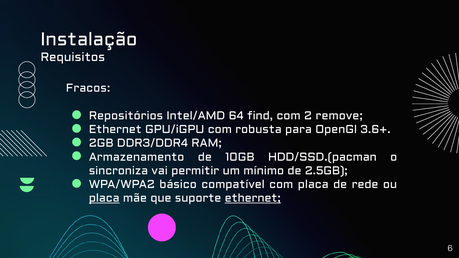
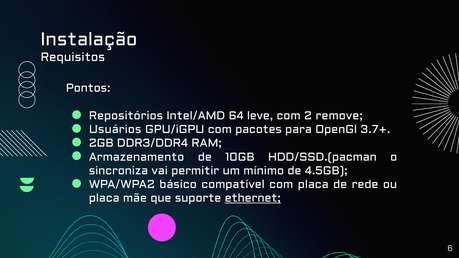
Fracos: Fracos -> Pontos (88, 88)
find: find -> leve (260, 116)
Ethernet: Ethernet -> Usuários (115, 129)
robusta: robusta -> pacotes (259, 129)
3.6+: 3.6+ -> 3.7+ (375, 129)
2.5GB: 2.5GB -> 4.5GB (326, 171)
placa underline: present -> none (104, 198)
